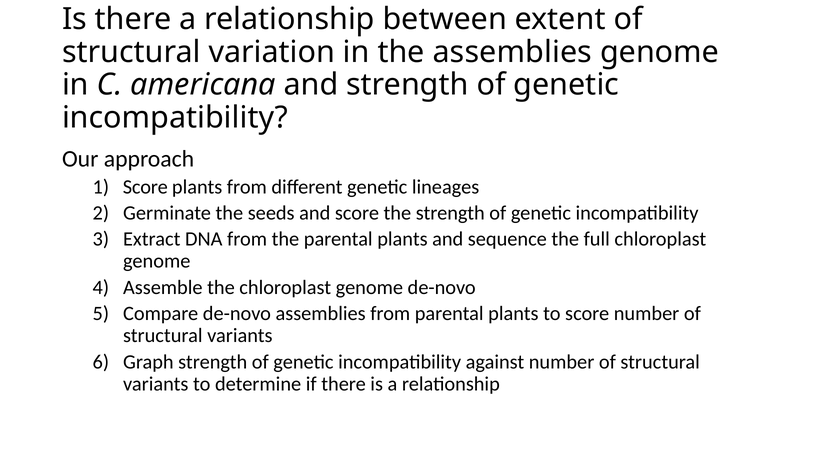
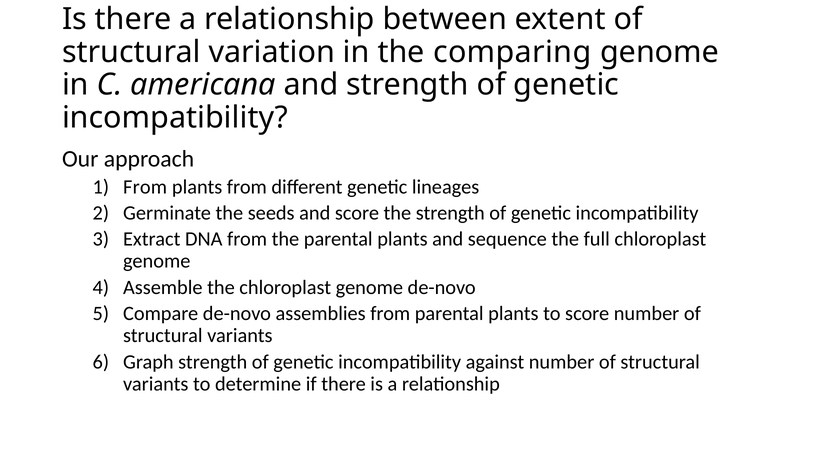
the assemblies: assemblies -> comparing (512, 52)
Score: Score -> From (145, 187)
